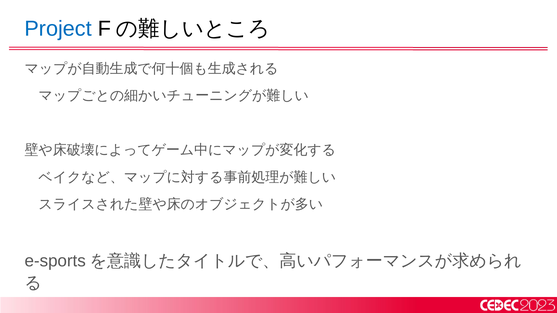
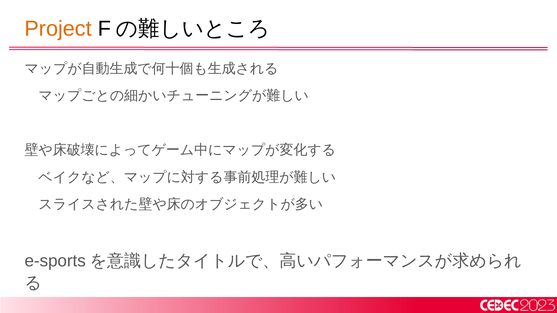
Project colour: blue -> orange (58, 29)
